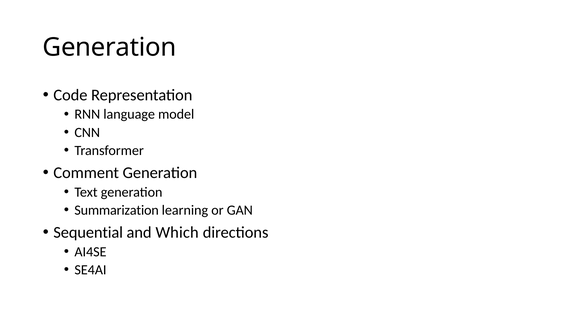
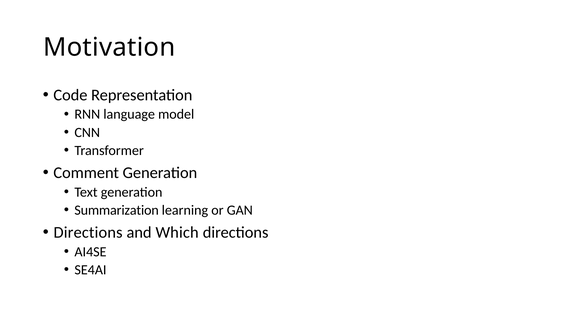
Generation: Generation -> Motivation (109, 47)
Sequential: Sequential -> Directions (88, 232)
